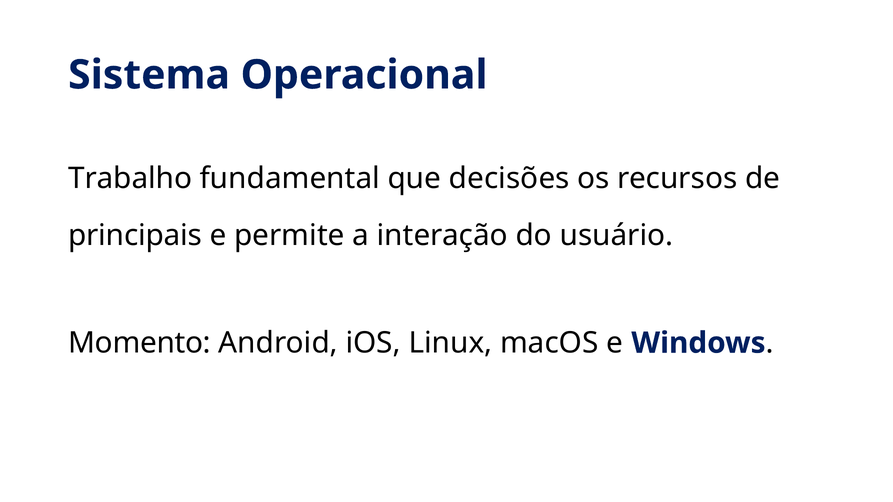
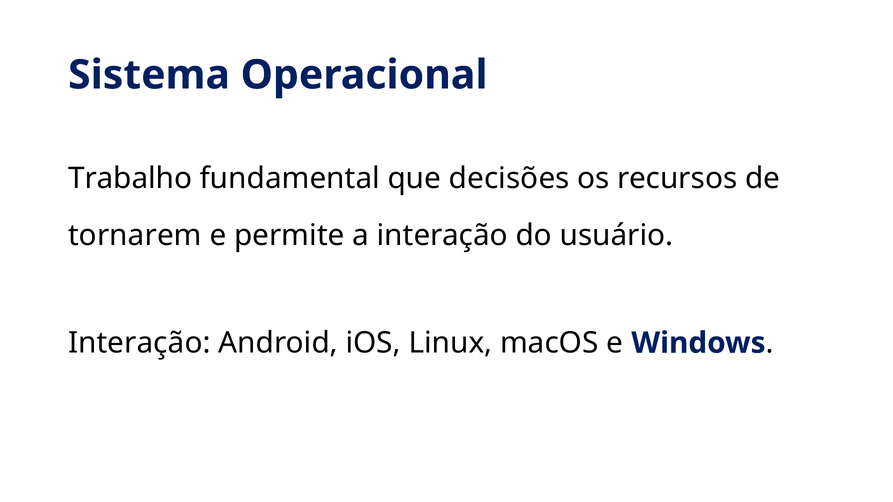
principais: principais -> tornarem (135, 236)
Momento: Momento -> Interação (139, 343)
